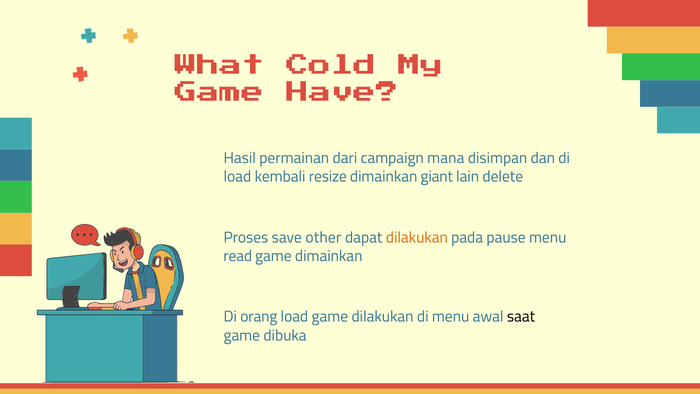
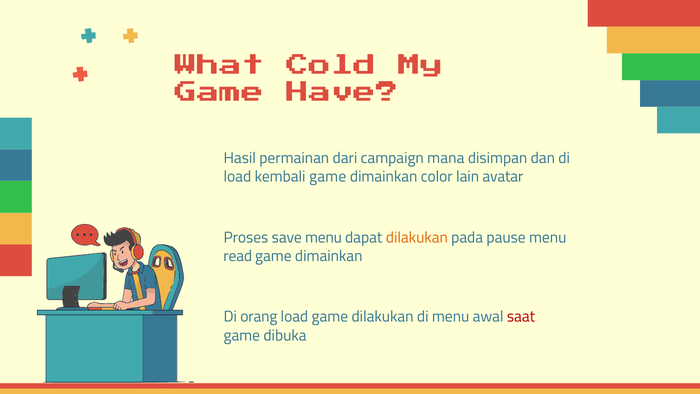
kembali resize: resize -> game (328, 177)
giant: giant -> color (437, 177)
delete: delete -> avatar (503, 177)
save other: other -> menu (323, 237)
saat colour: black -> red (521, 317)
